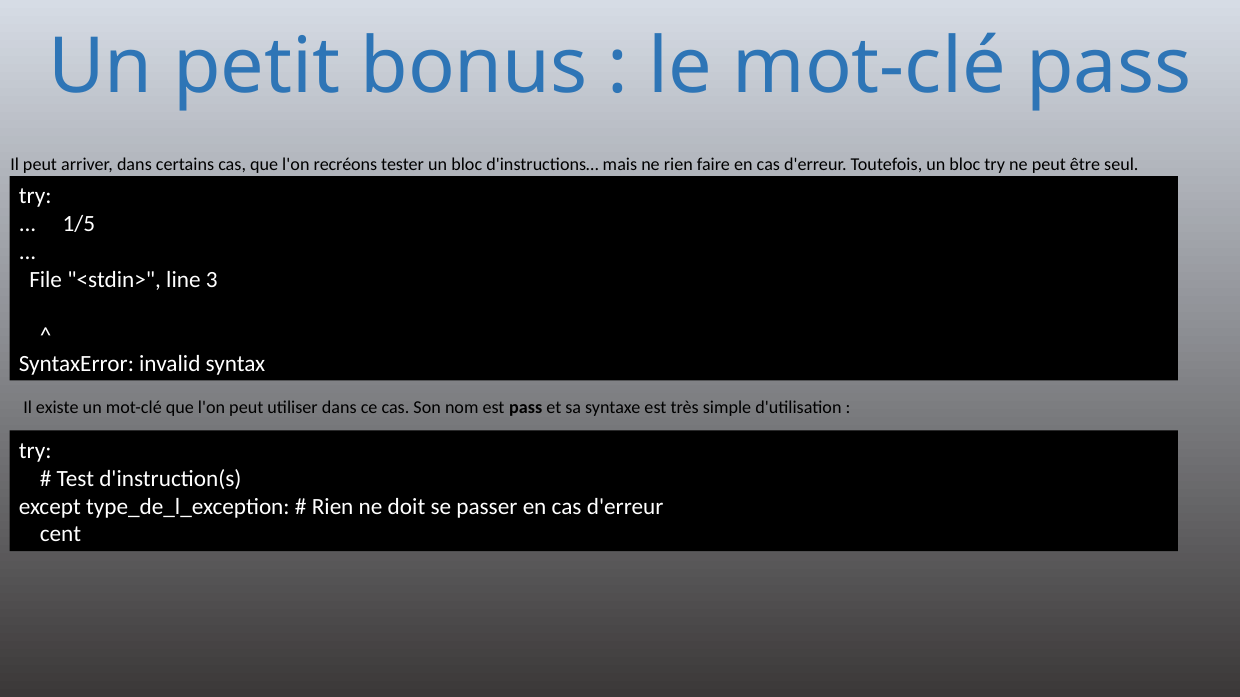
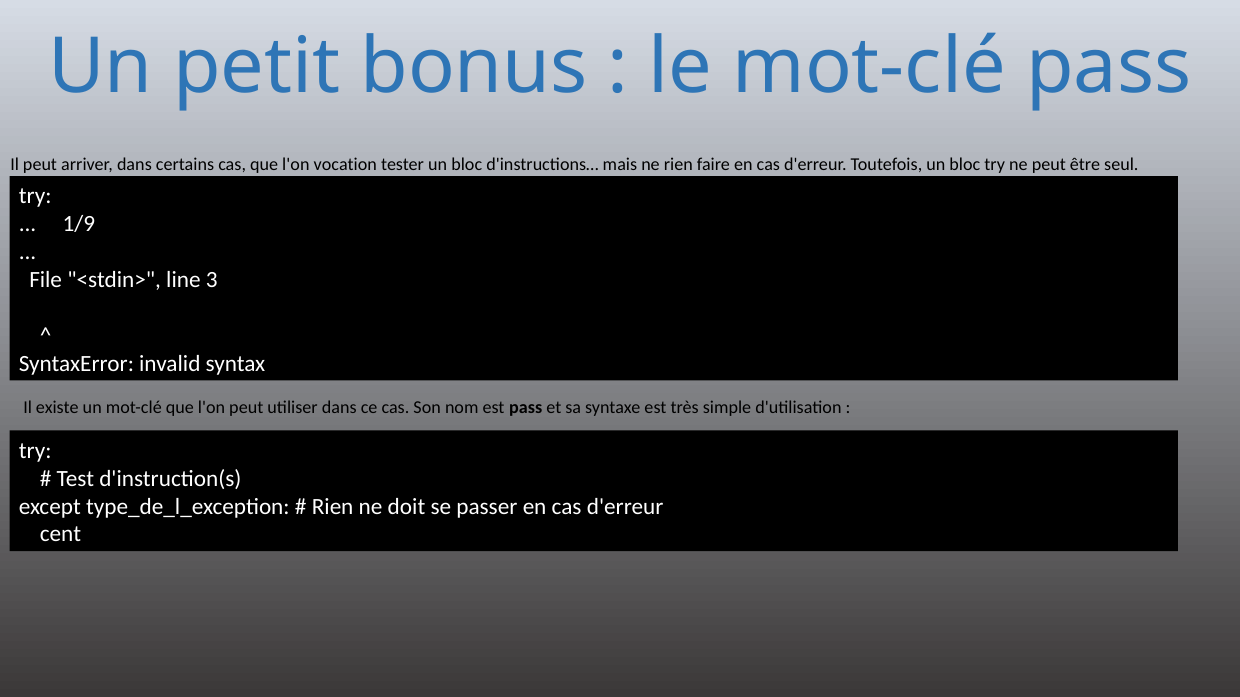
recréons: recréons -> vocation (345, 164)
1/5: 1/5 -> 1/9 (79, 224)
